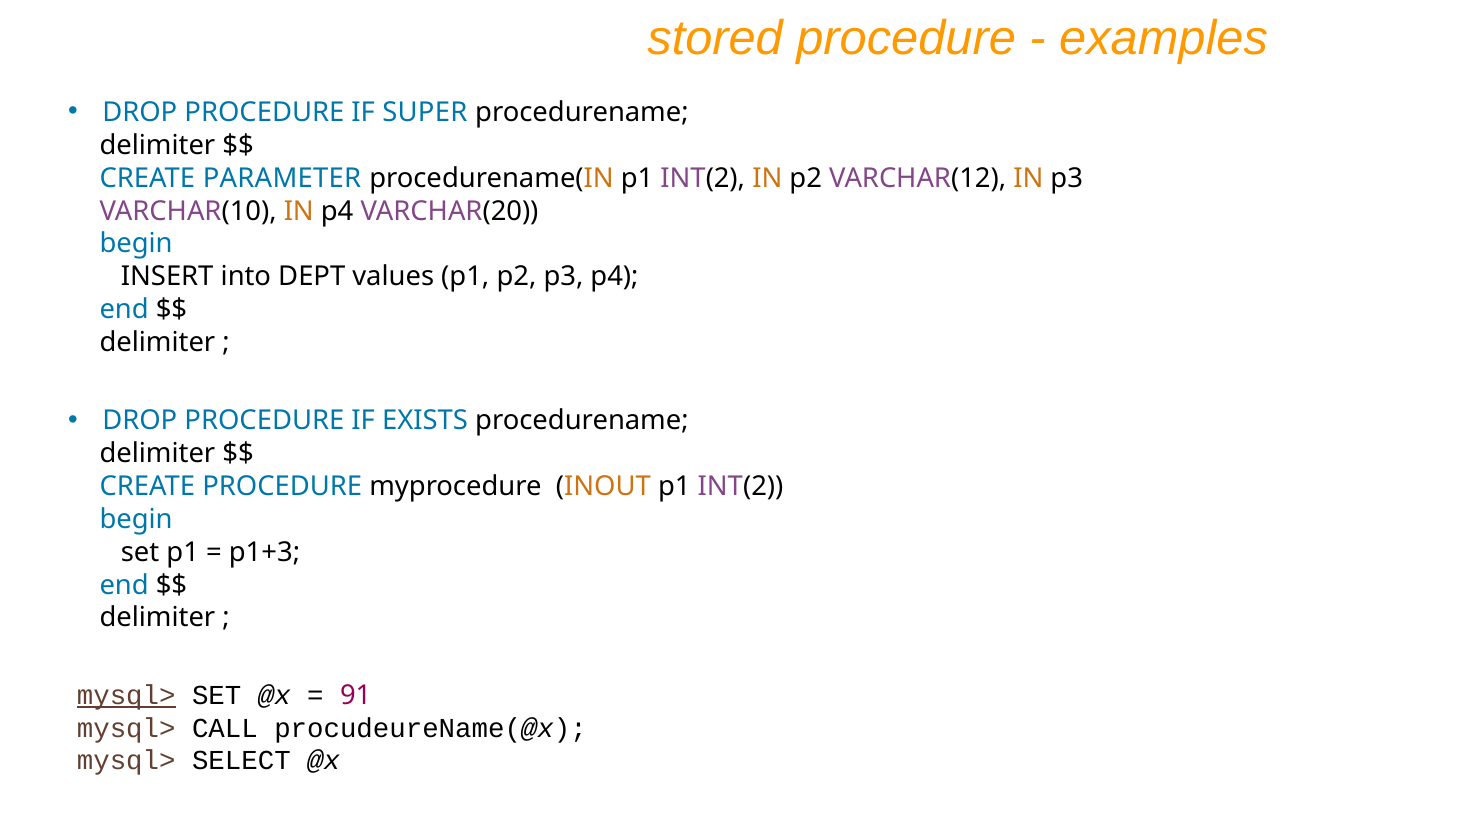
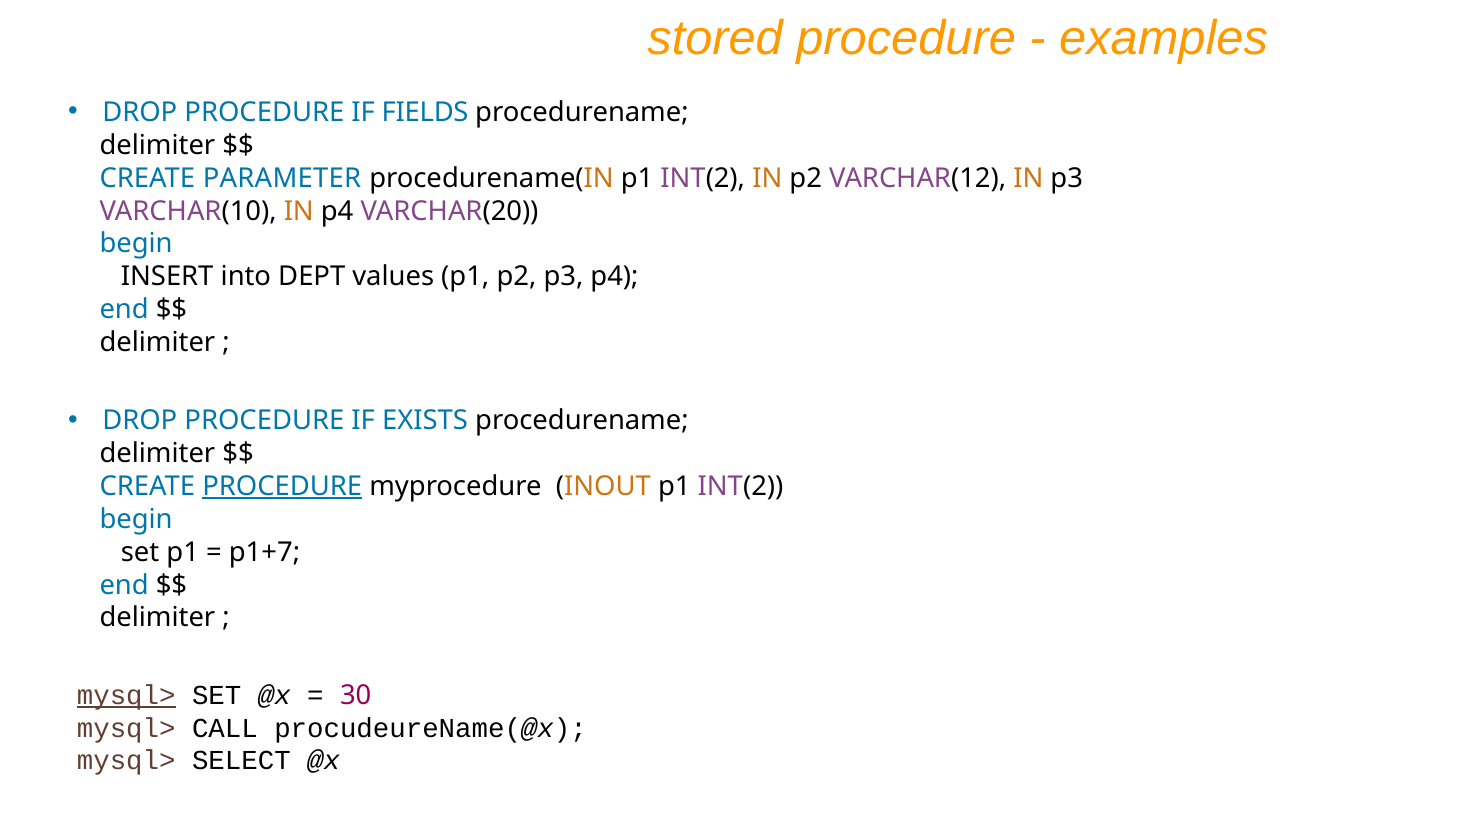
SUPER: SUPER -> FIELDS (425, 112)
PROCEDURE underline: none -> present (282, 487)
p1+3: p1+3 -> p1+7 (265, 552)
91: 91 -> 30 (356, 695)
